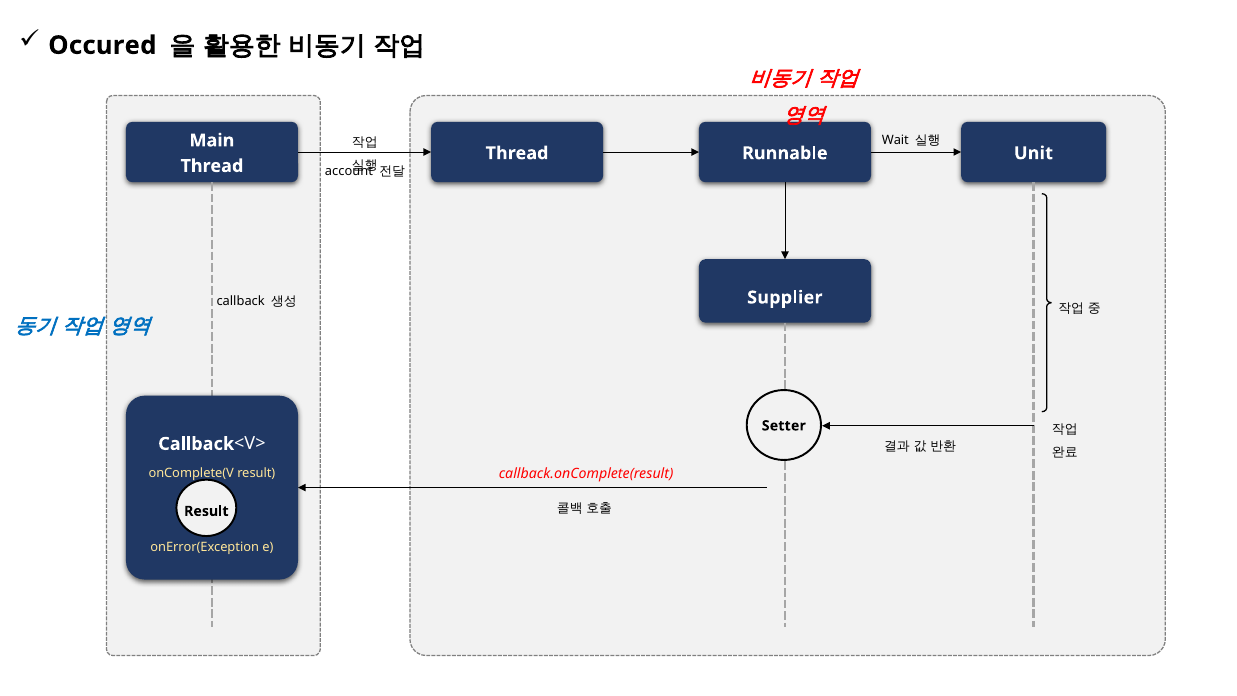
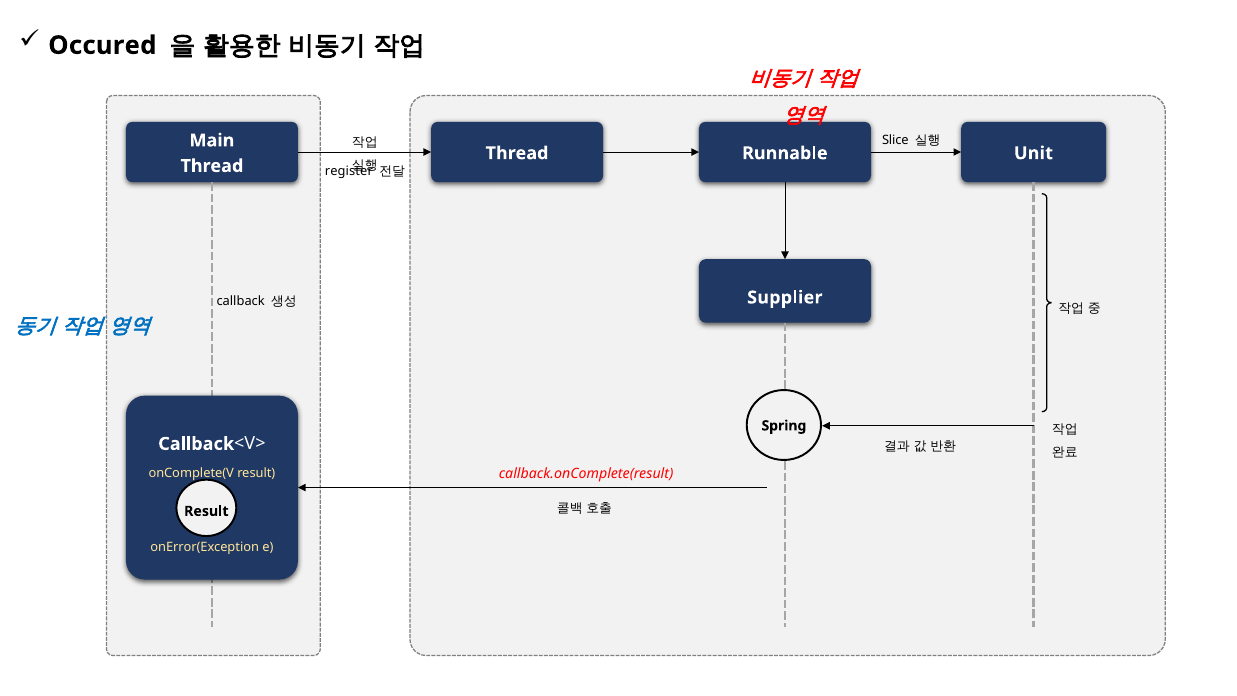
Wait: Wait -> Slice (895, 140)
account: account -> register (349, 171)
Setter: Setter -> Spring (784, 426)
